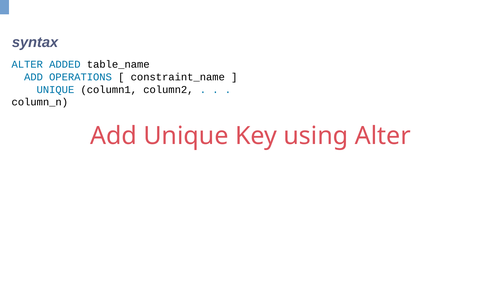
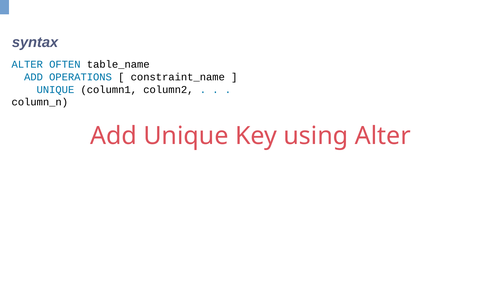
ADDED: ADDED -> OFTEN (65, 64)
